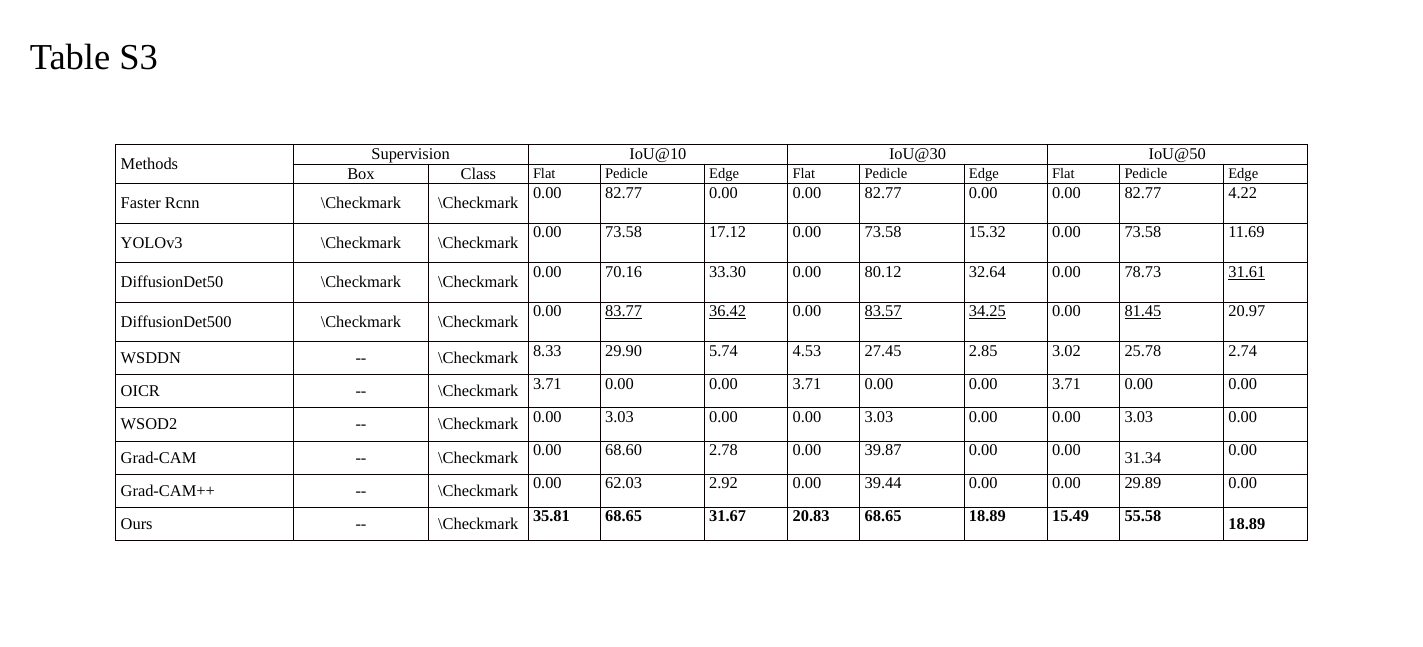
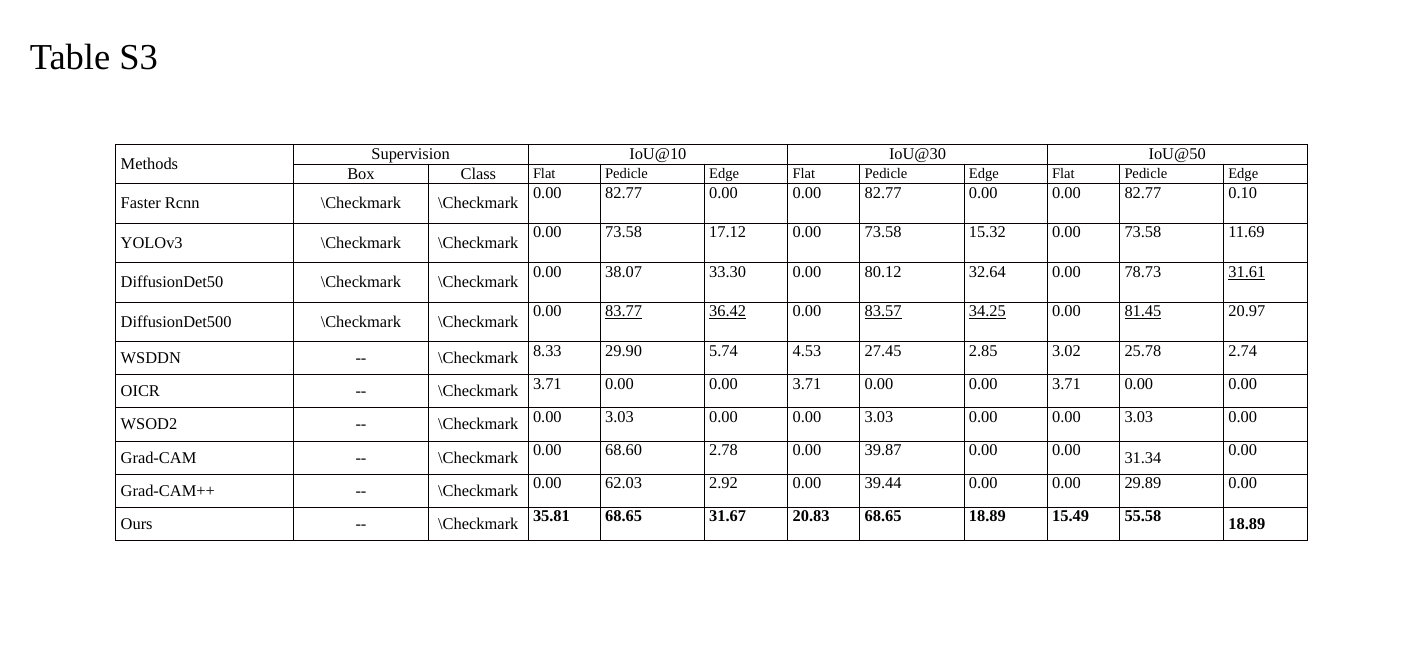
4.22: 4.22 -> 0.10 (1243, 193)
70.16: 70.16 -> 38.07 (624, 272)
